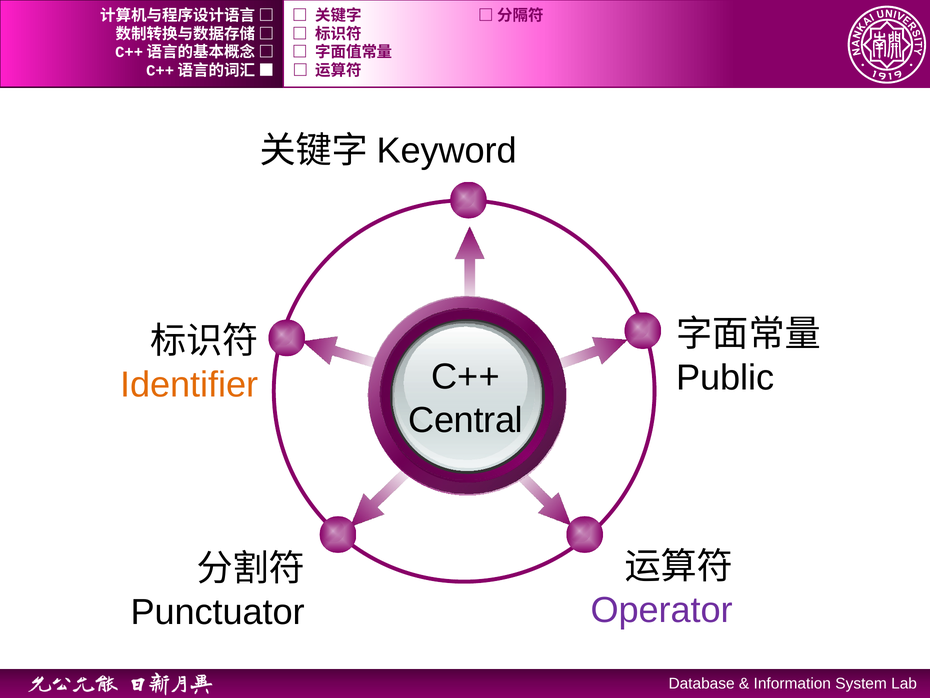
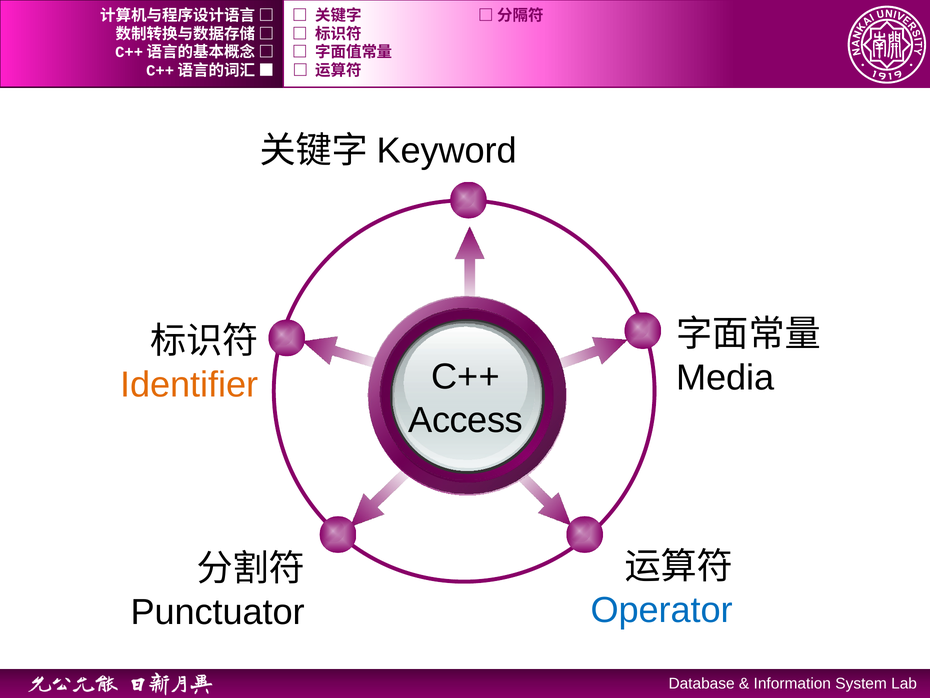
Public: Public -> Media (725, 377)
Central: Central -> Access (466, 420)
Operator colour: purple -> blue (662, 610)
